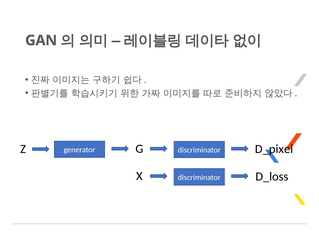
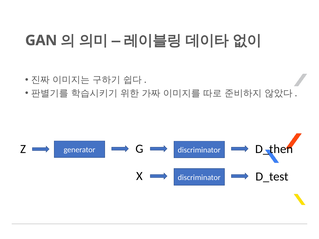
D_pixel: D_pixel -> D_then (274, 149)
D_loss: D_loss -> D_test (272, 177)
